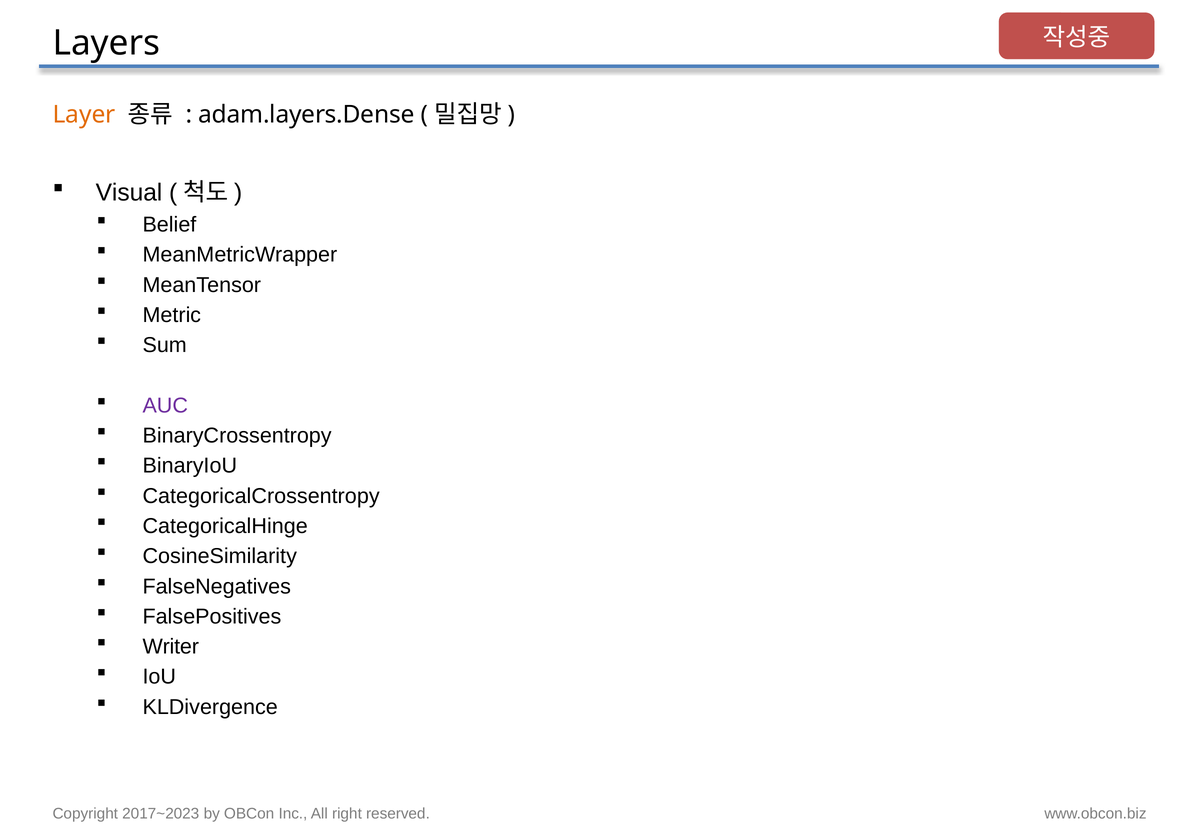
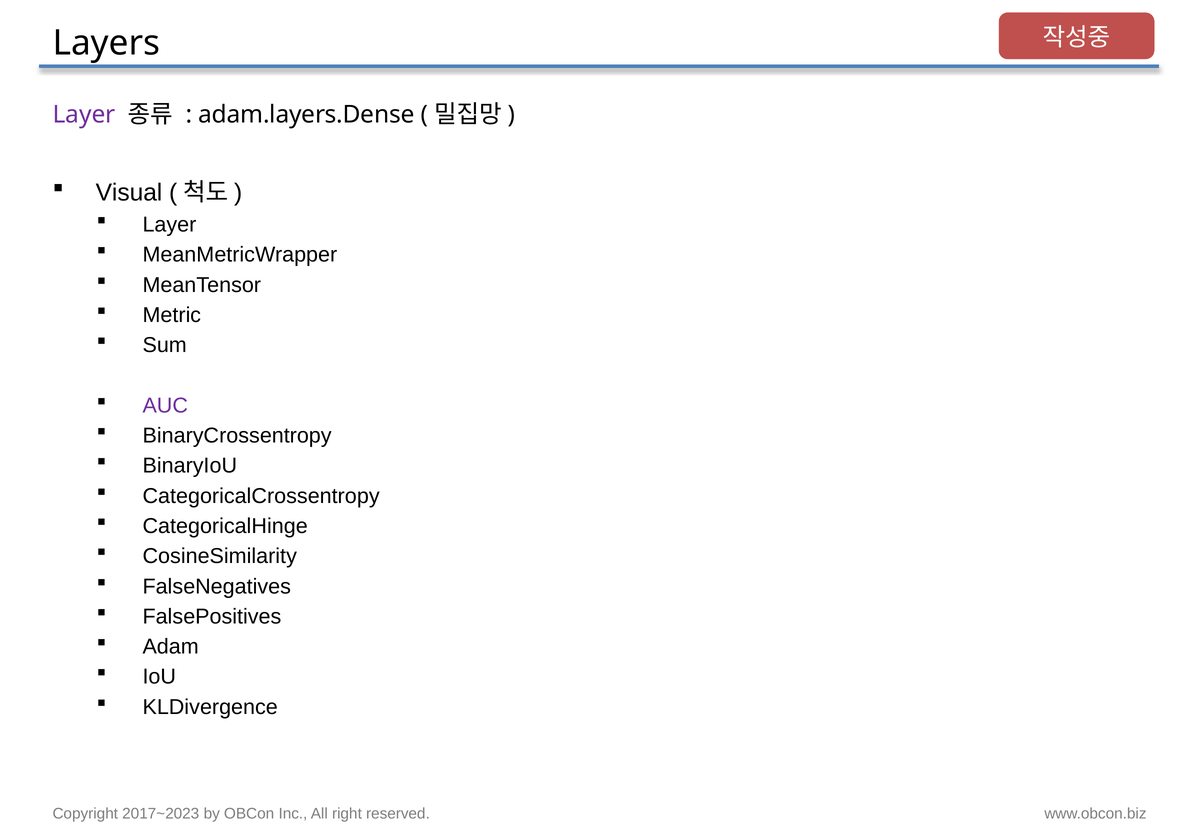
Layer colour: orange -> purple (84, 114)
Belief: Belief -> Layer (169, 225)
Writer: Writer -> Adam (171, 647)
